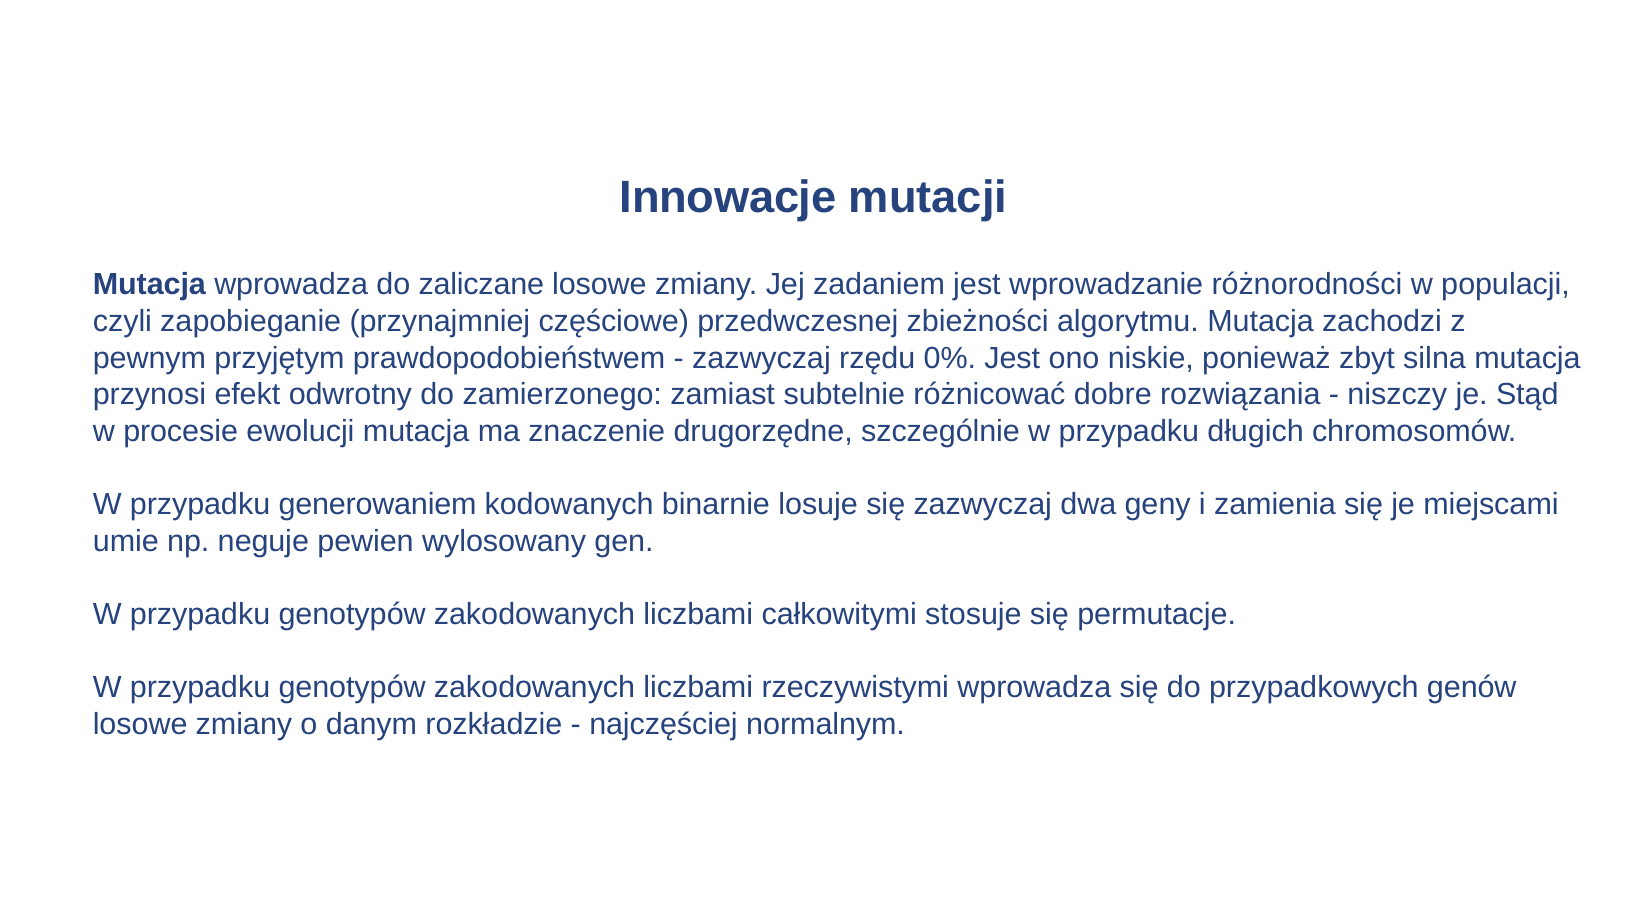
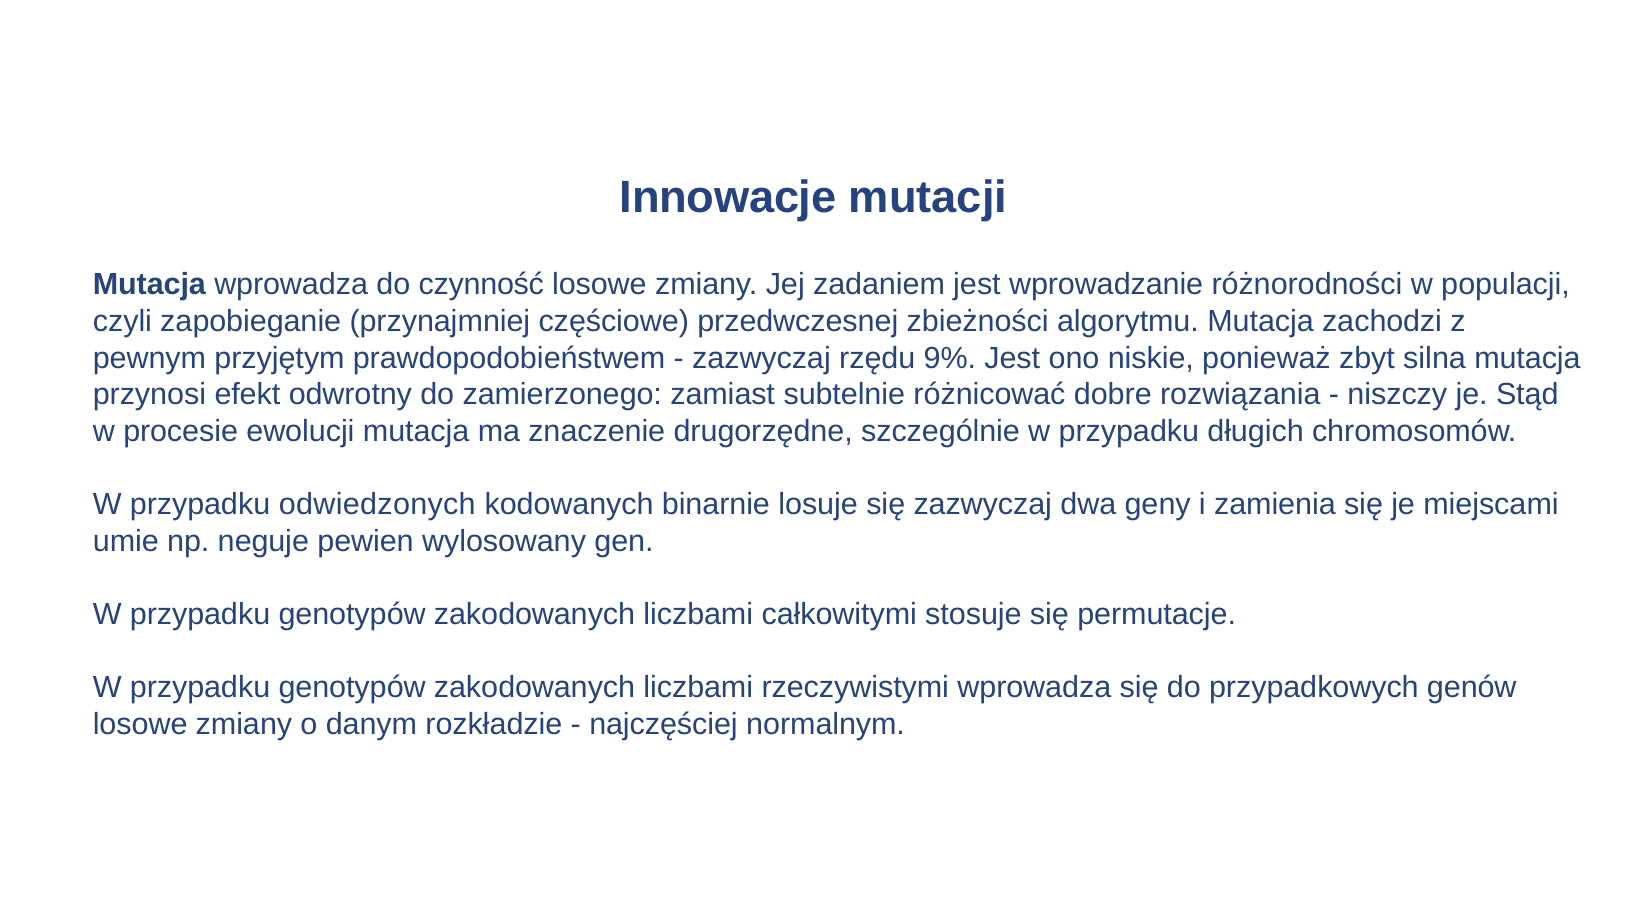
zaliczane: zaliczane -> czynność (481, 285)
0%: 0% -> 9% (950, 358)
generowaniem: generowaniem -> odwiedzonych (377, 505)
